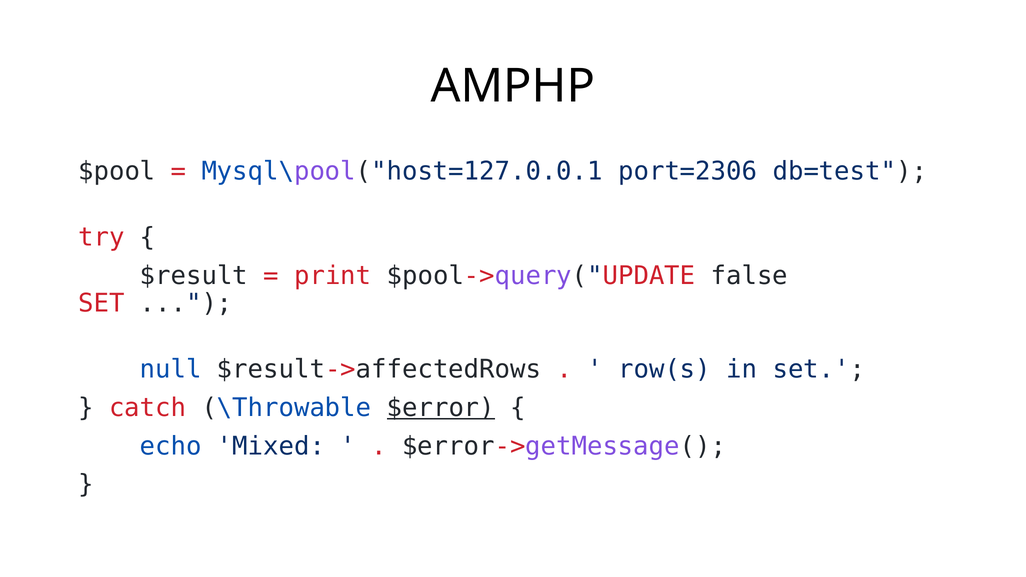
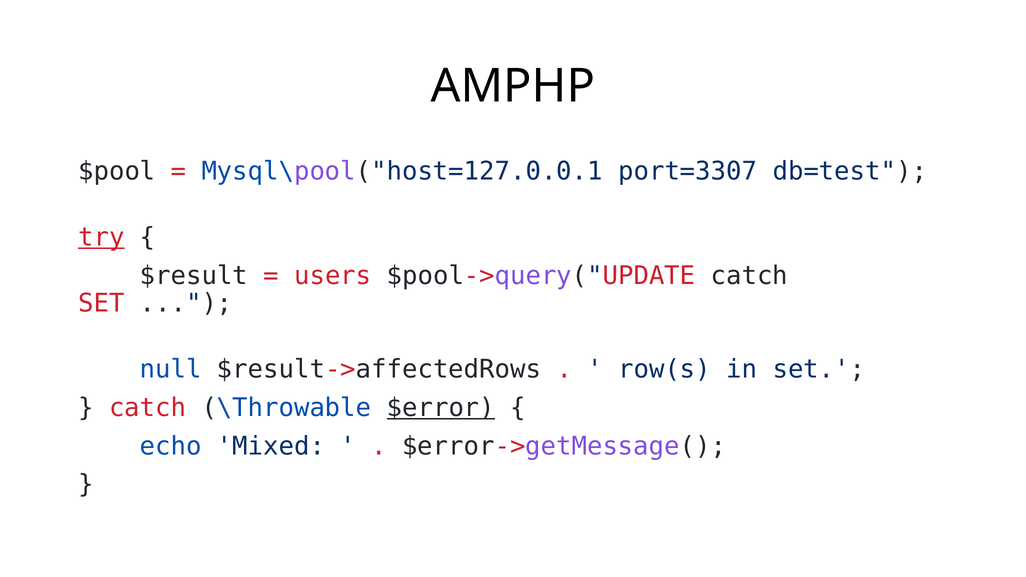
port=2306: port=2306 -> port=3307 (688, 171)
try underline: none -> present (101, 237)
print: print -> users (333, 276)
$pool->query("UPDATE false: false -> catch (749, 276)
